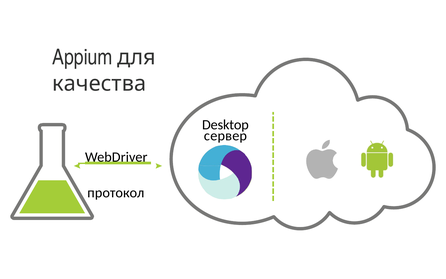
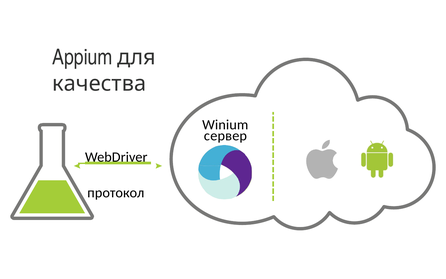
Desktop: Desktop -> Winium (225, 125)
